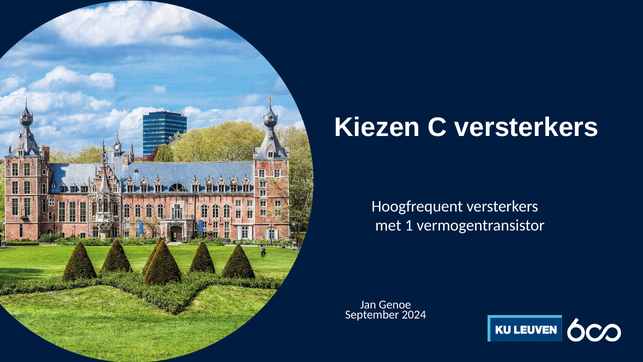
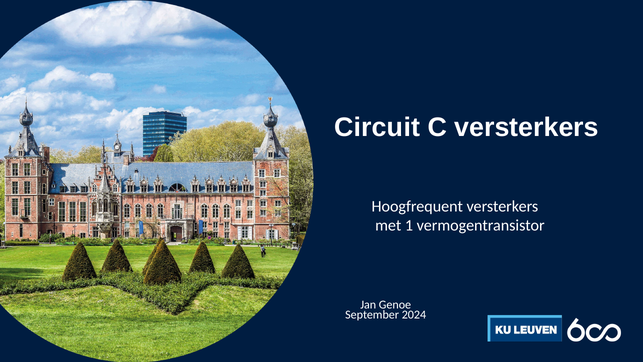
Kiezen: Kiezen -> Circuit (377, 128)
